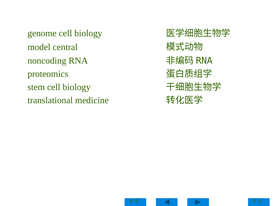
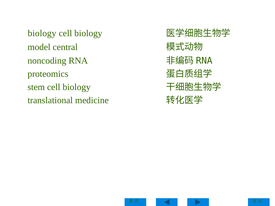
genome: genome -> biology (42, 33)
